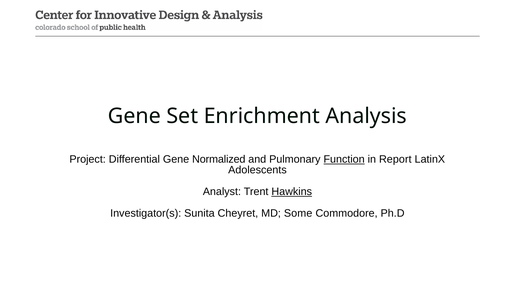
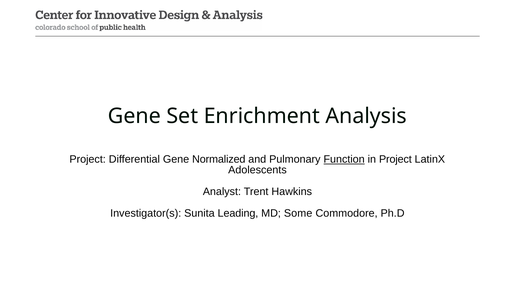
in Report: Report -> Project (395, 159)
Hawkins underline: present -> none (292, 191)
Cheyret: Cheyret -> Leading (238, 213)
